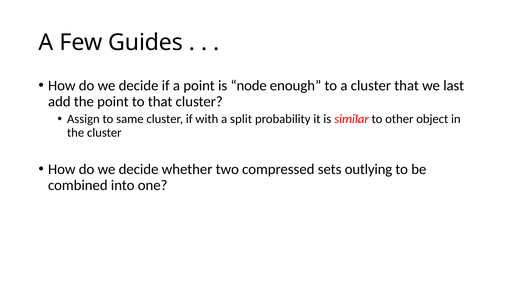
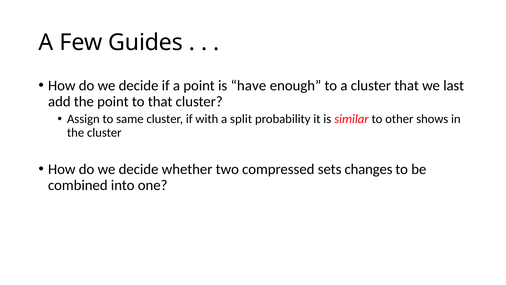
node: node -> have (248, 86)
object: object -> shows (432, 119)
outlying: outlying -> changes (368, 169)
